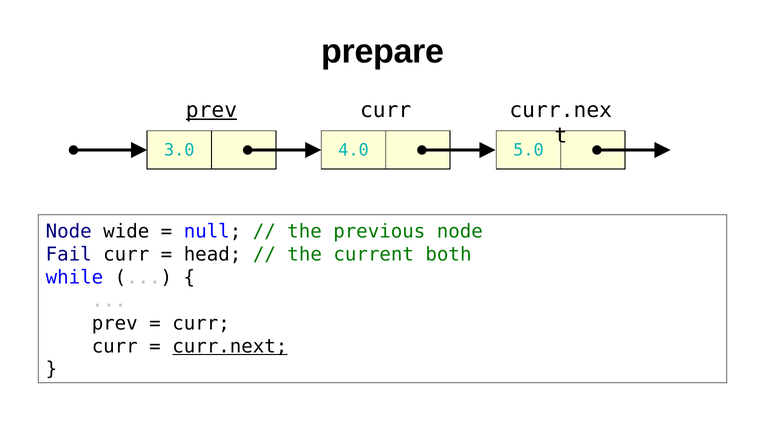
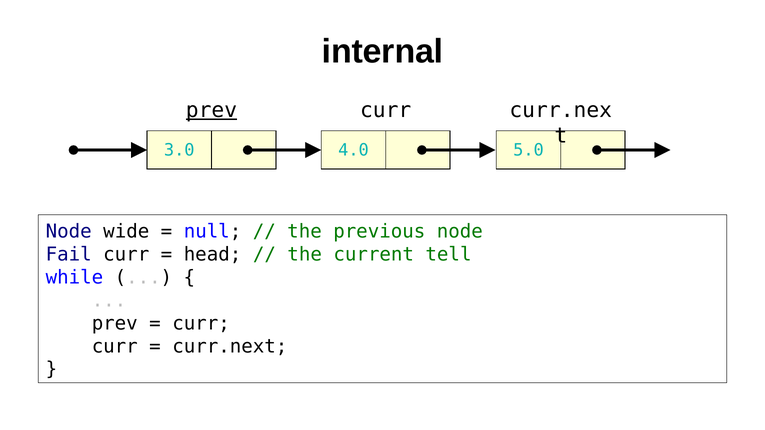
prepare: prepare -> internal (383, 52)
both: both -> tell (448, 255)
curr.next underline: present -> none (230, 346)
